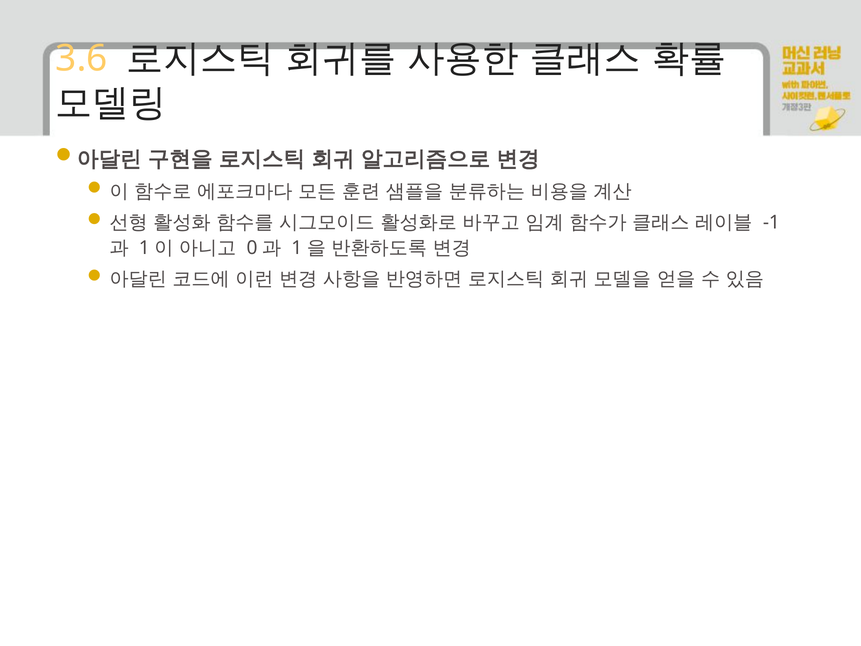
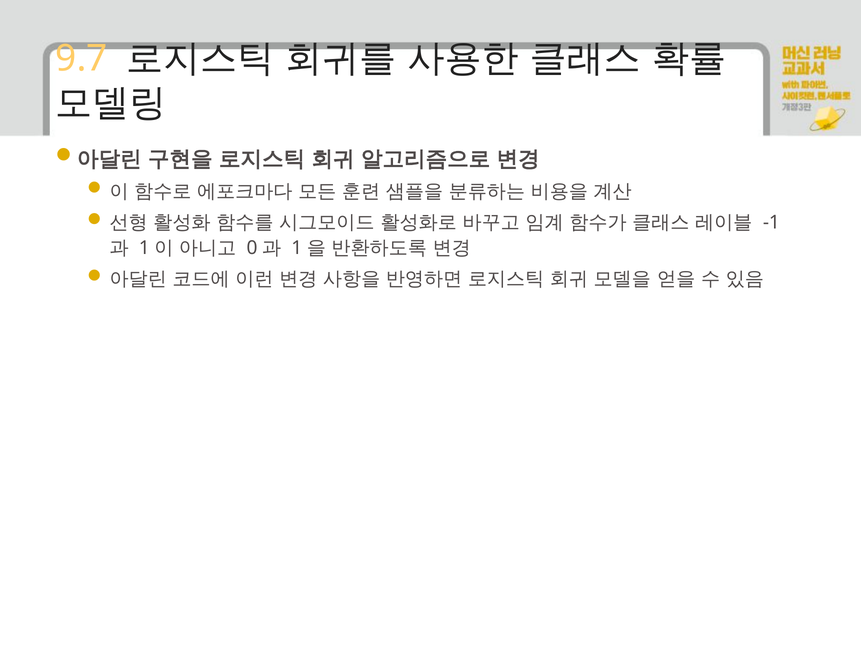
3.6: 3.6 -> 9.7 (82, 59)
